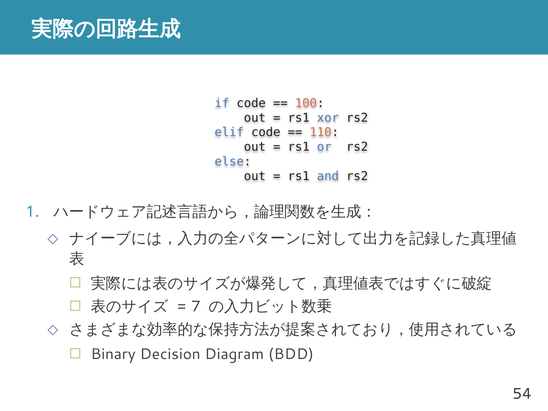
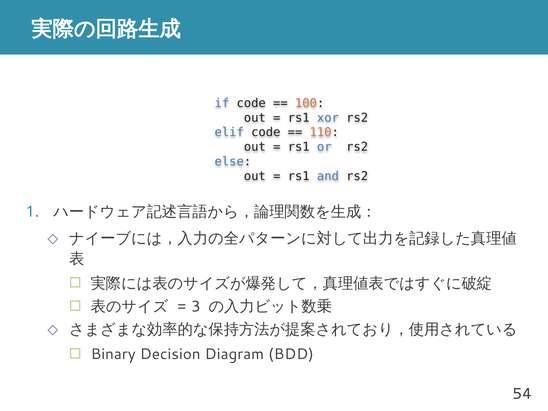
7: 7 -> 3 (196, 306)
